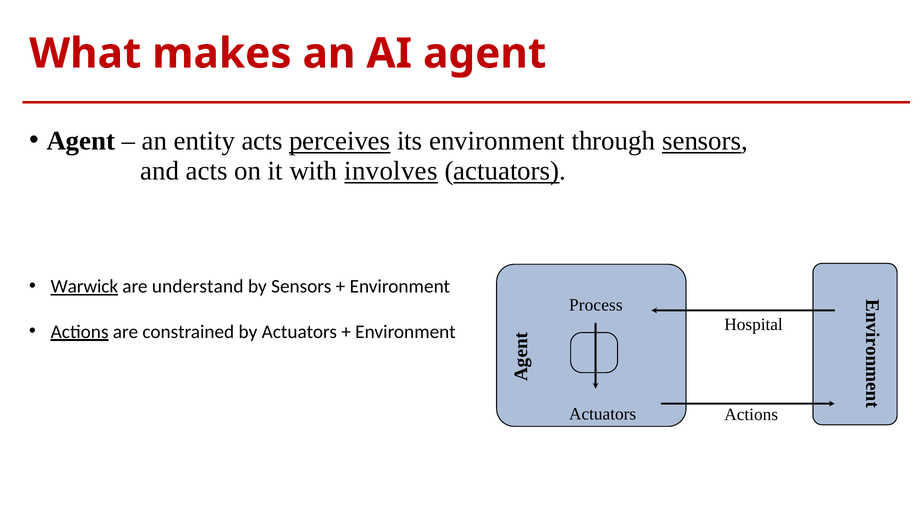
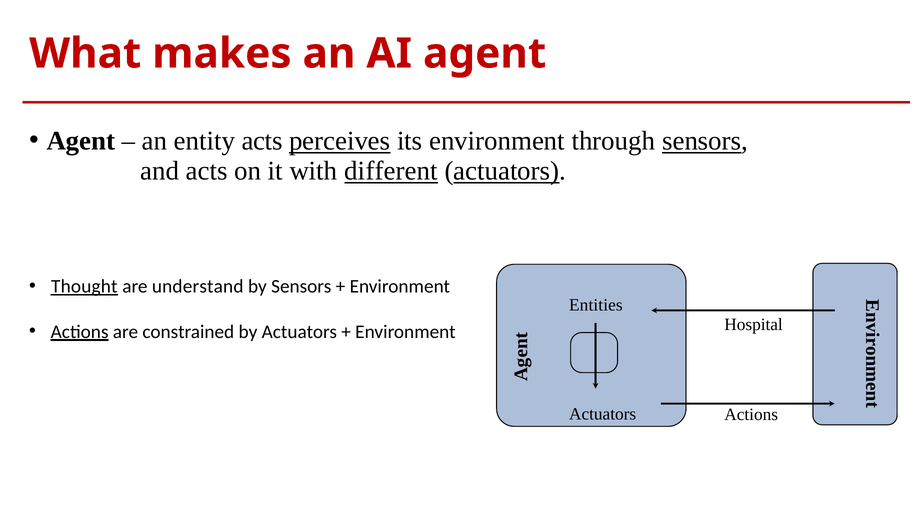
involves: involves -> different (391, 171)
Warwick: Warwick -> Thought (84, 287)
Process: Process -> Entities (596, 305)
